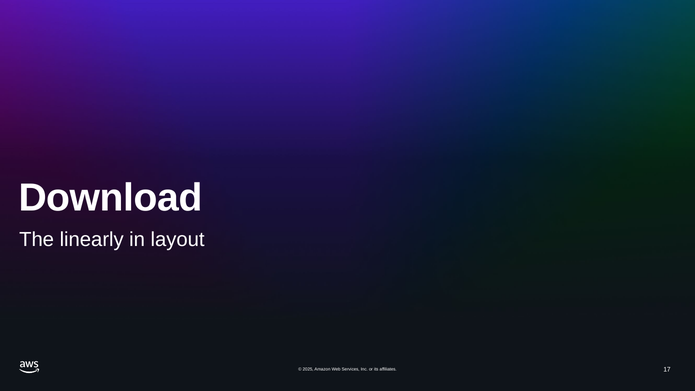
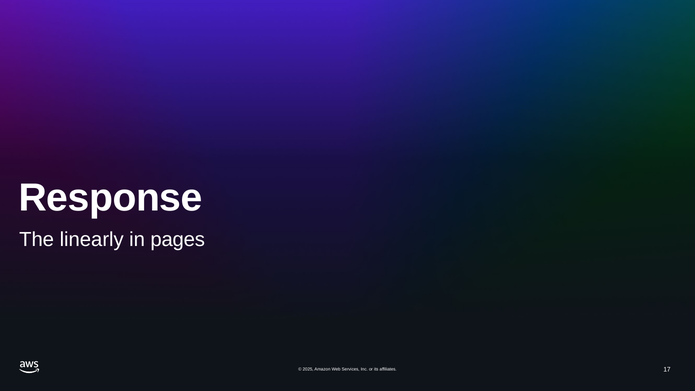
Download: Download -> Response (111, 198)
layout: layout -> pages (178, 239)
